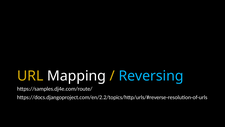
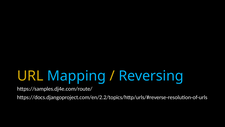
Mapping colour: white -> light blue (77, 76)
